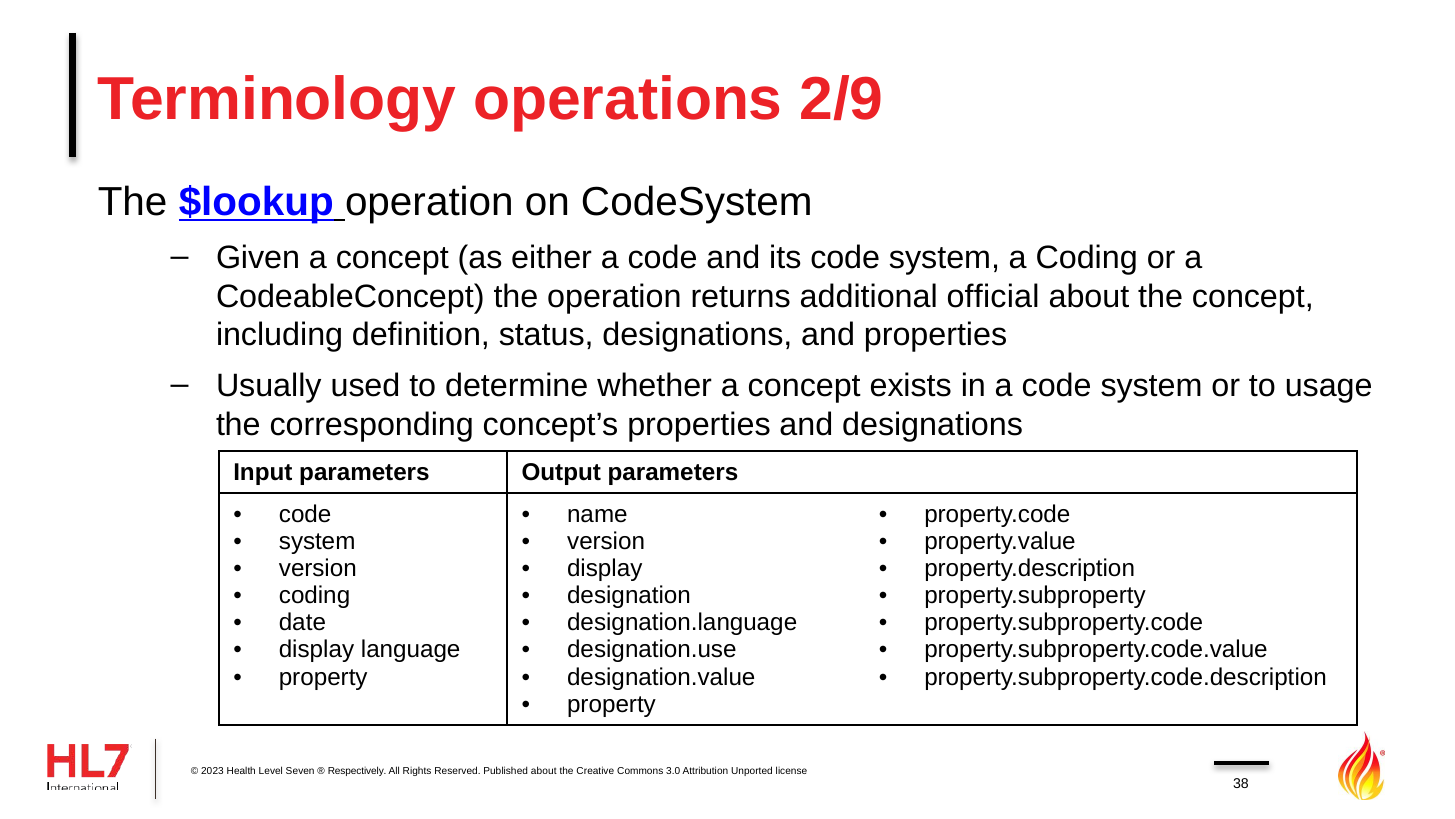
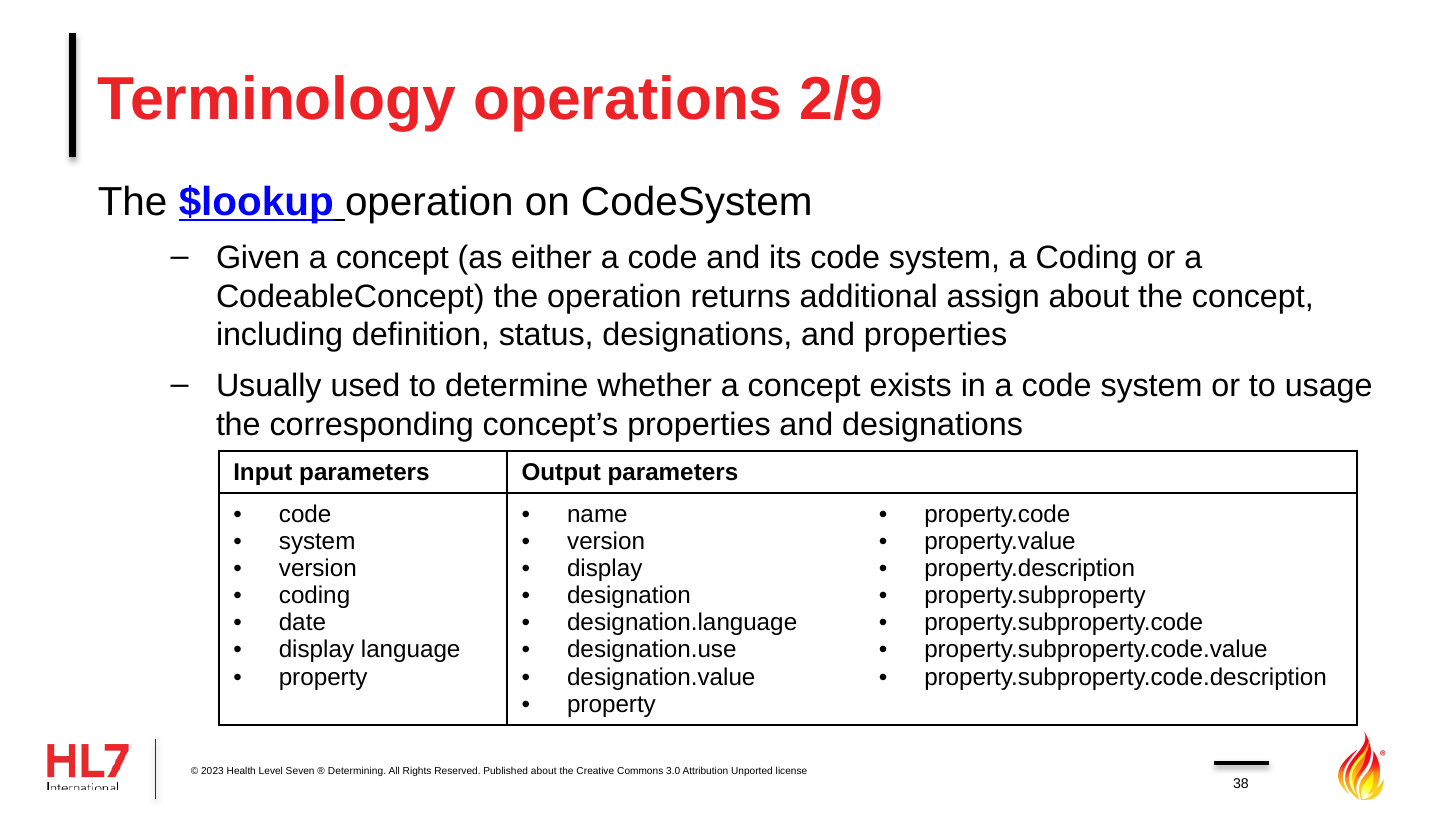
official: official -> assign (993, 296)
Respectively: Respectively -> Determining (357, 770)
